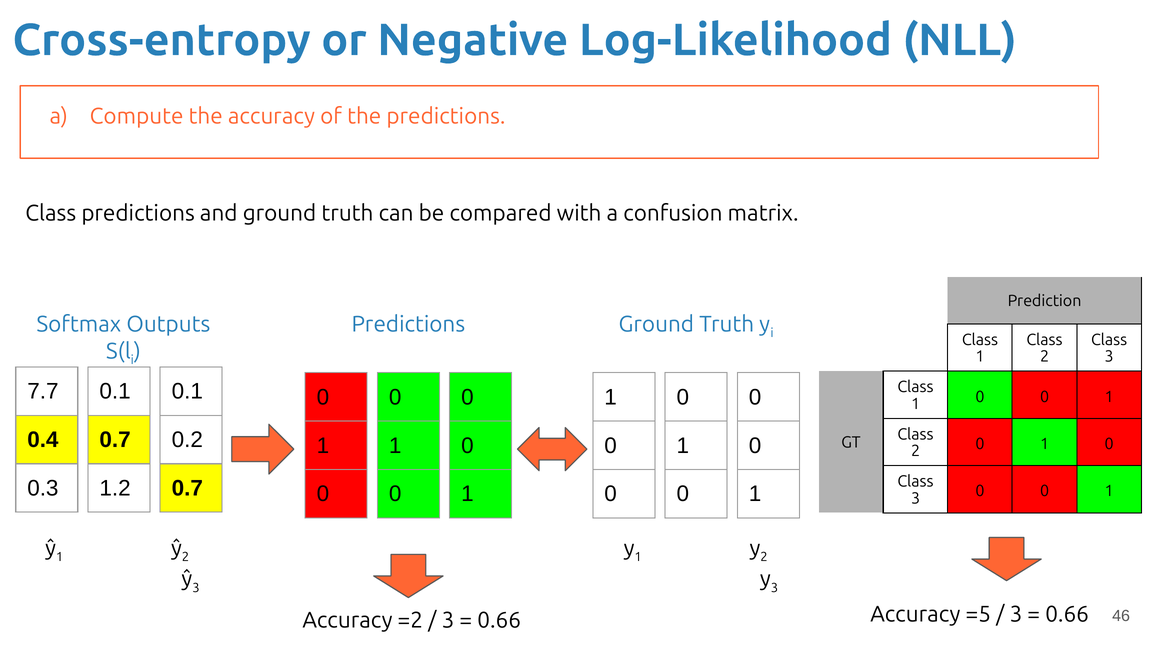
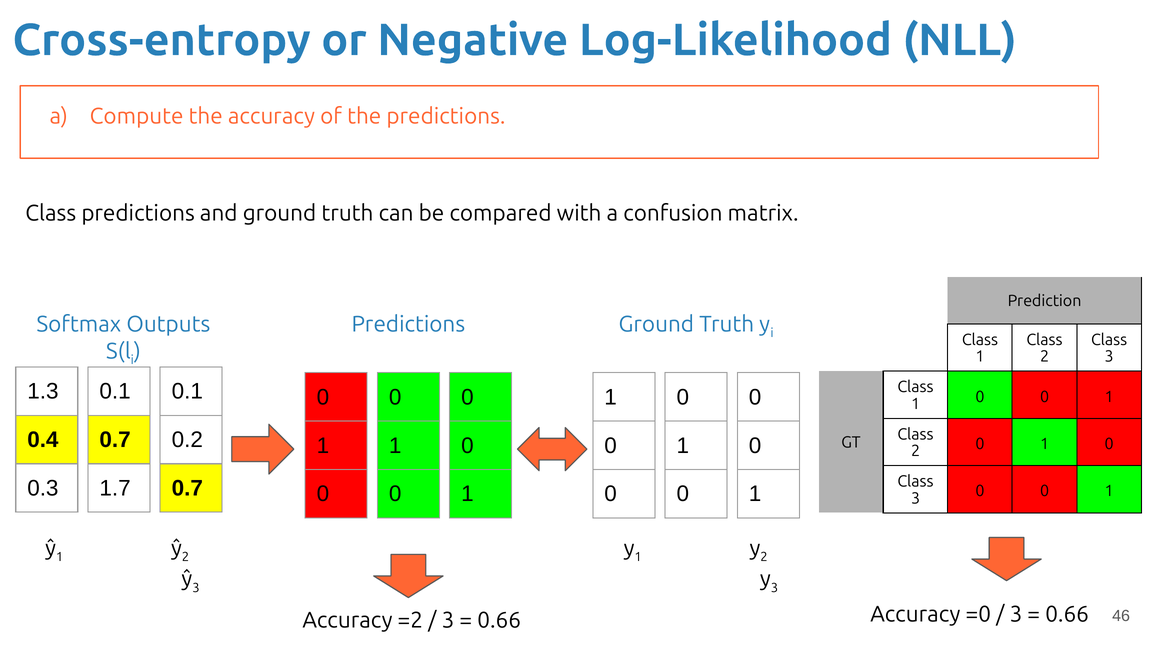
7.7: 7.7 -> 1.3 (43, 391)
1.2: 1.2 -> 1.7 (115, 488)
=5: =5 -> =0 (978, 614)
